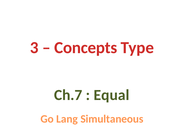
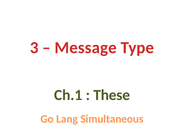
Concepts: Concepts -> Message (86, 48)
Ch.7: Ch.7 -> Ch.1 (68, 95)
Equal: Equal -> These (112, 95)
